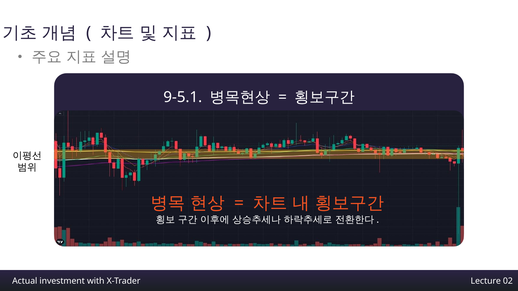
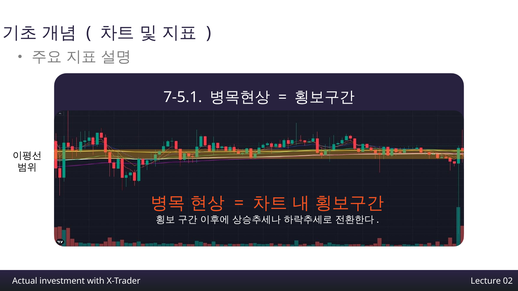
9-5.1: 9-5.1 -> 7-5.1 (183, 97)
